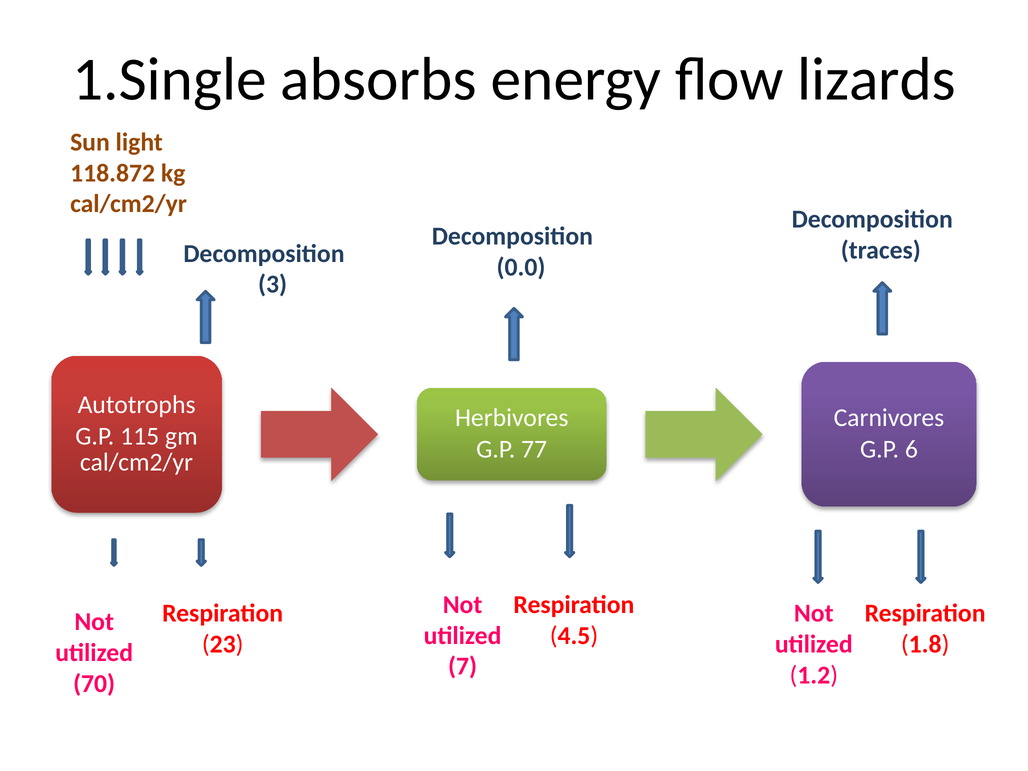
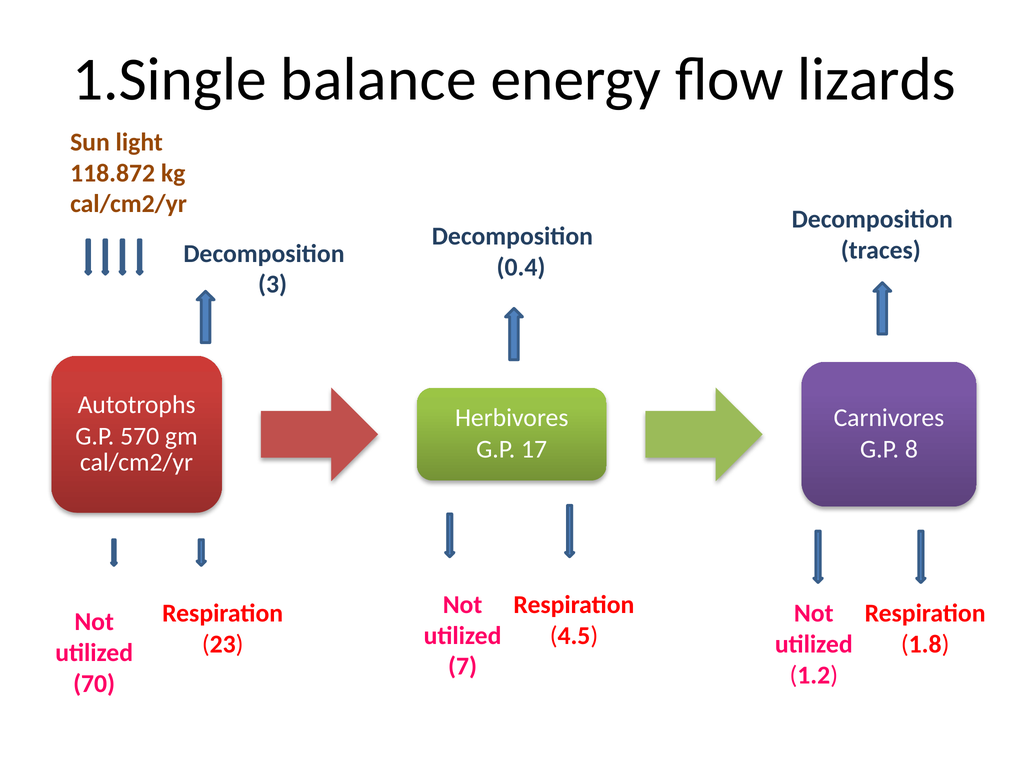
absorbs: absorbs -> balance (379, 80)
0.0: 0.0 -> 0.4 (521, 267)
115: 115 -> 570 (140, 436)
77: 77 -> 17 (534, 449)
6: 6 -> 8 (911, 449)
